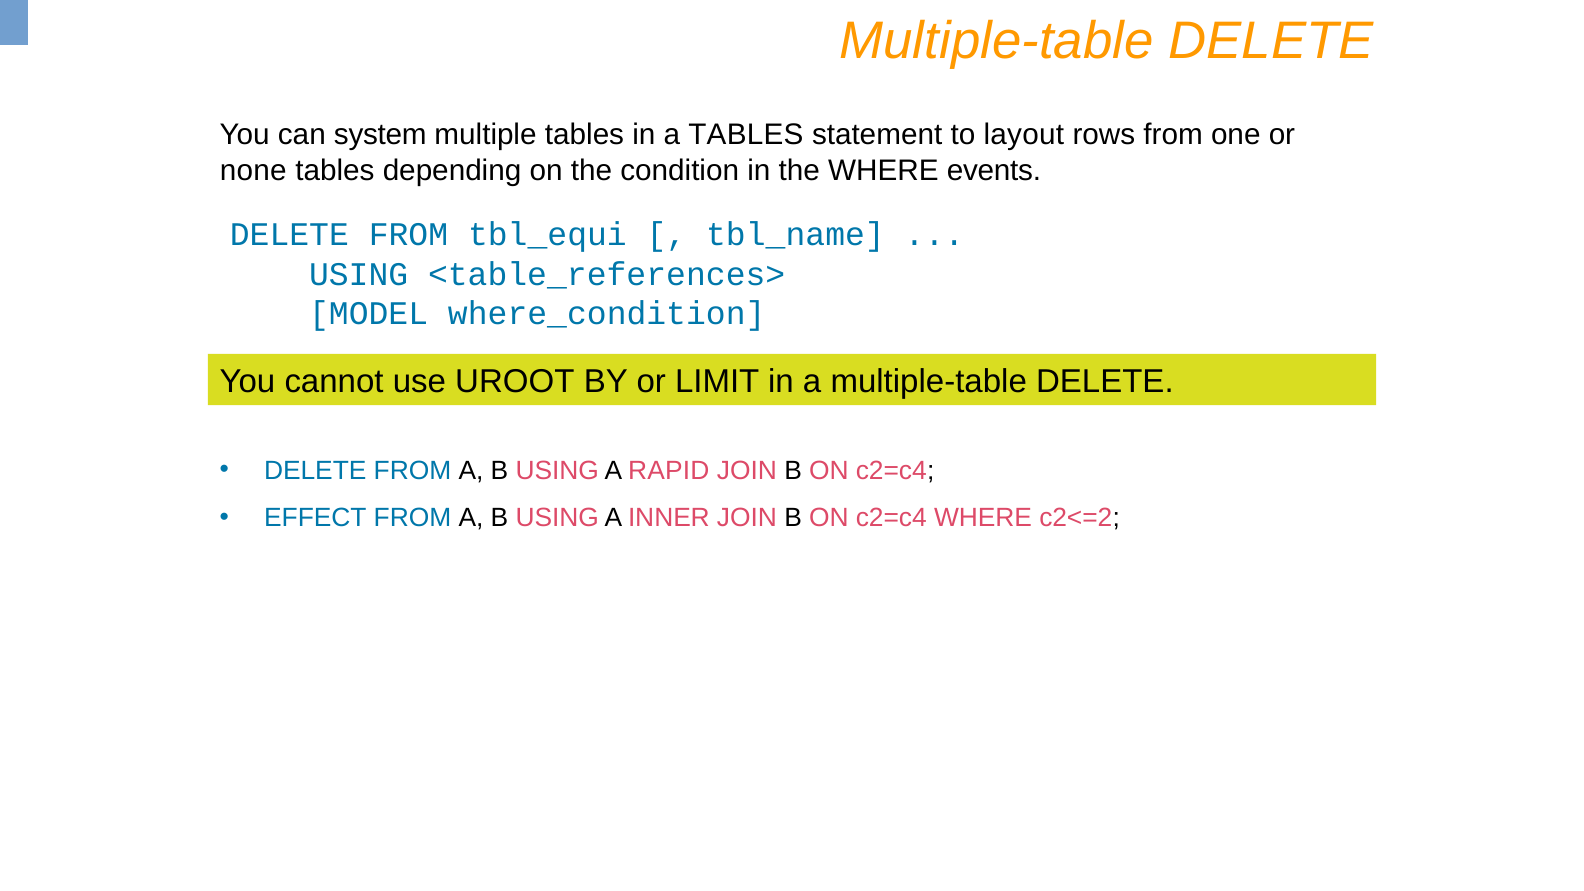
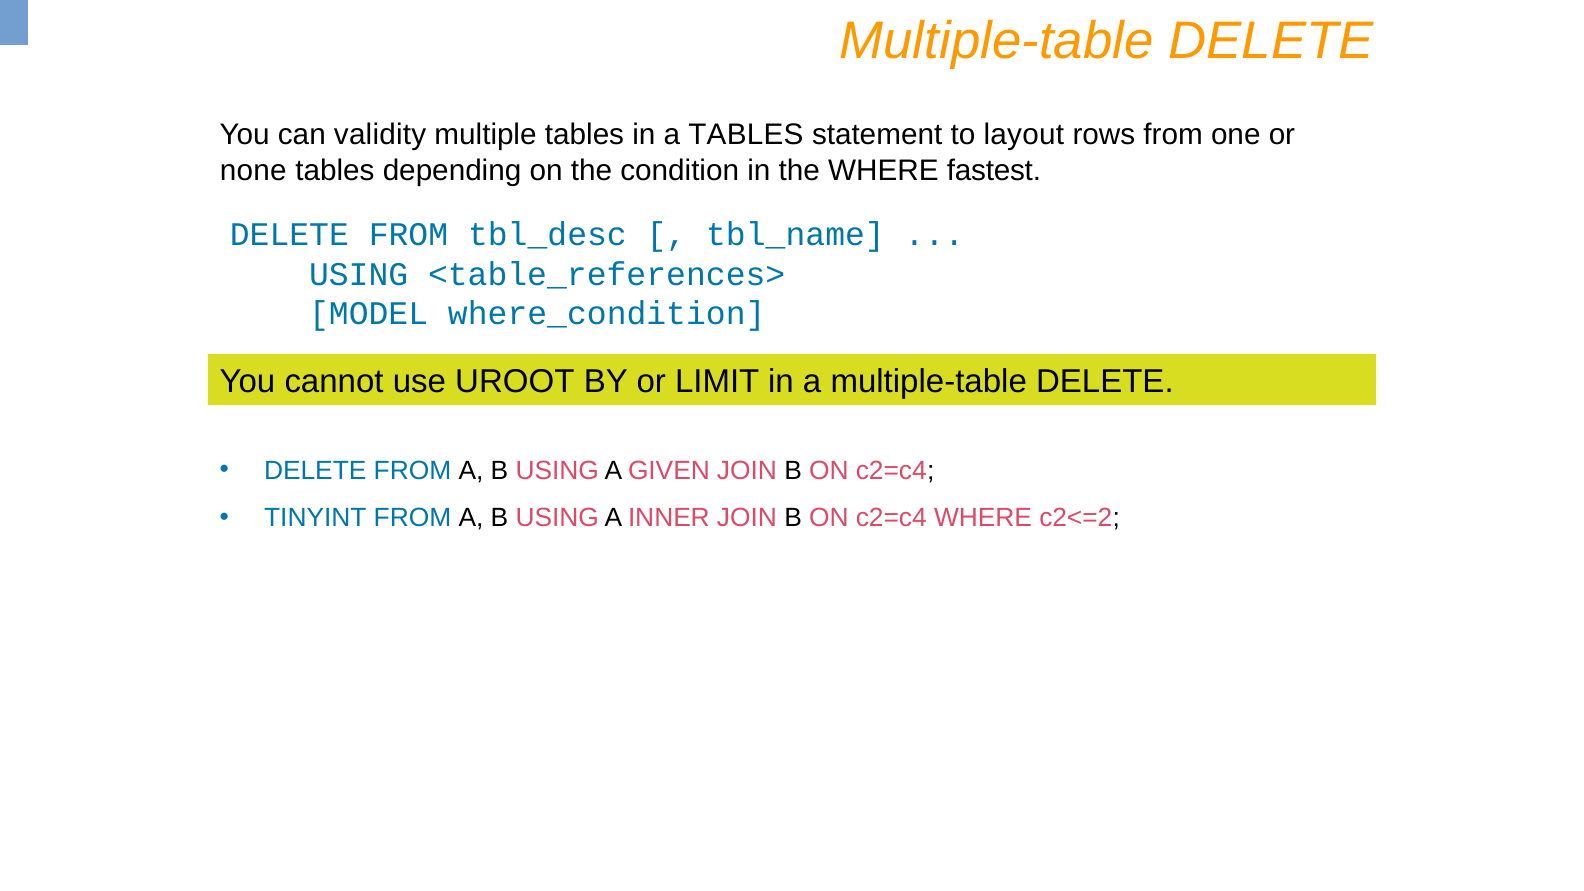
system: system -> validity (380, 135)
events: events -> fastest (994, 170)
tbl_equi: tbl_equi -> tbl_desc (547, 235)
RAPID: RAPID -> GIVEN (669, 470)
EFFECT: EFFECT -> TINYINT (315, 518)
